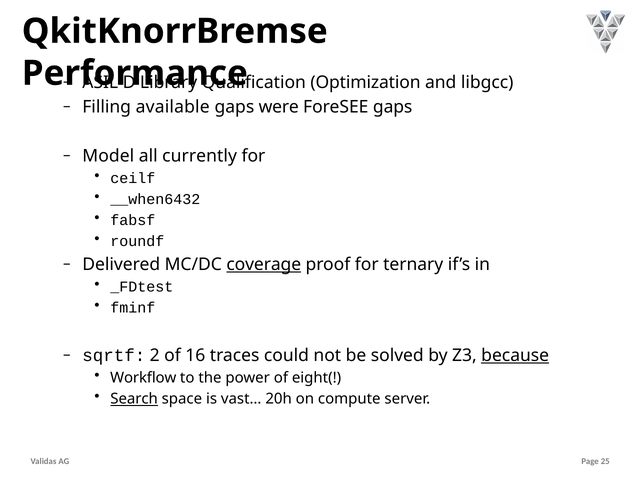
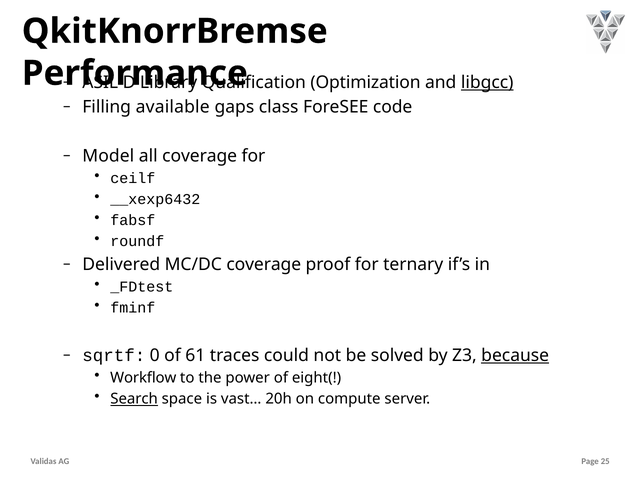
libgcc underline: none -> present (487, 82)
were: were -> class (279, 107)
ForeSEE gaps: gaps -> code (393, 107)
all currently: currently -> coverage (200, 156)
__when6432: __when6432 -> __xexp6432 (155, 199)
coverage underline: present -> none (264, 265)
2: 2 -> 0 (155, 356)
16: 16 -> 61 (195, 356)
